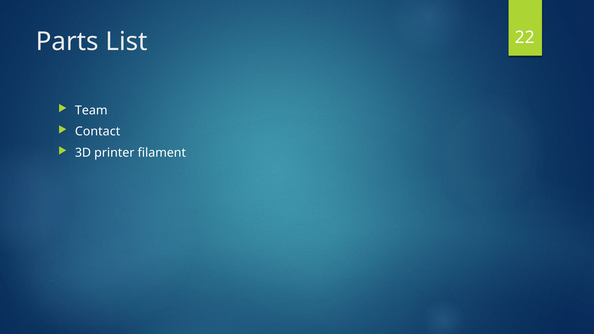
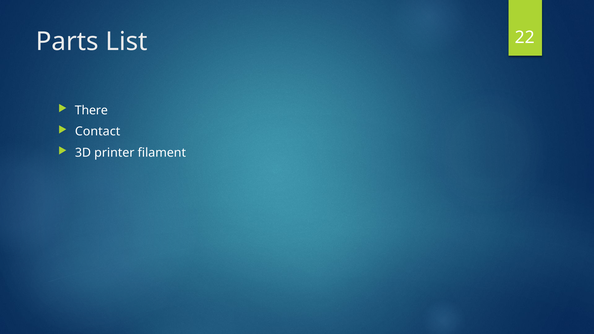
Team: Team -> There (91, 111)
